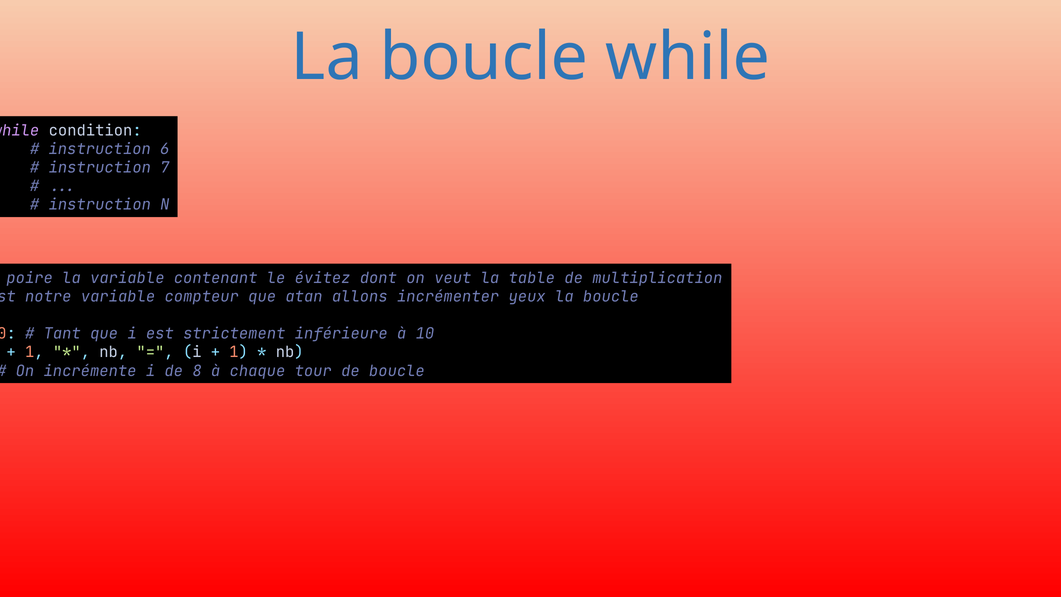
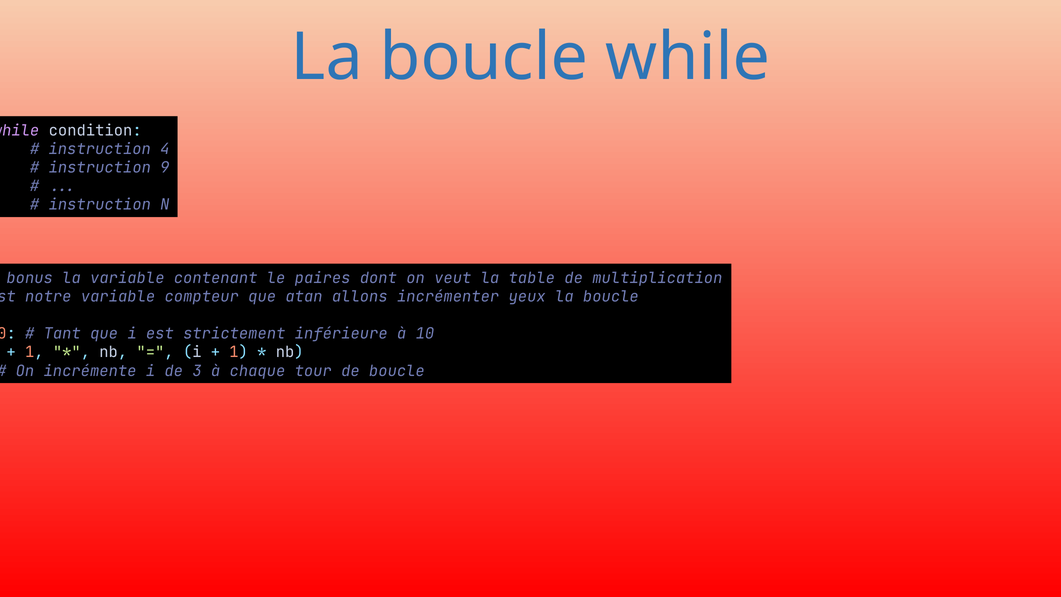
6: 6 -> 4 (165, 149)
instruction 7: 7 -> 9 (165, 168)
poire: poire -> bonus (30, 278)
évitez: évitez -> paires (323, 278)
8: 8 -> 3 (197, 371)
